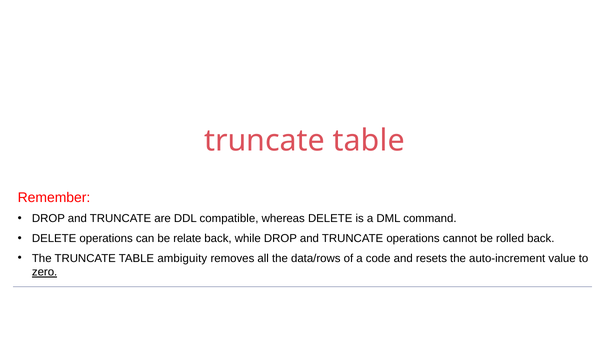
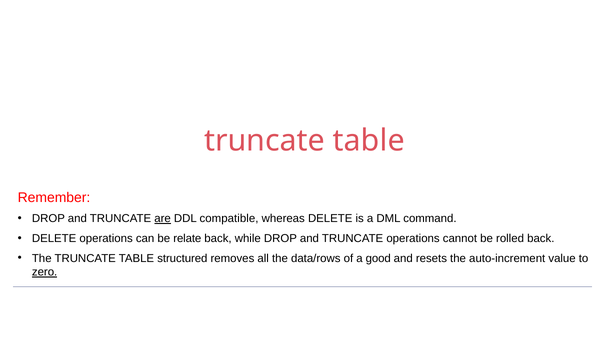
are underline: none -> present (163, 218)
ambiguity: ambiguity -> structured (182, 258)
code: code -> good (378, 258)
